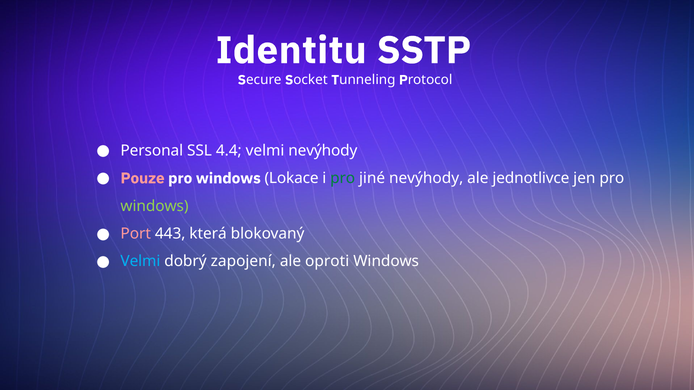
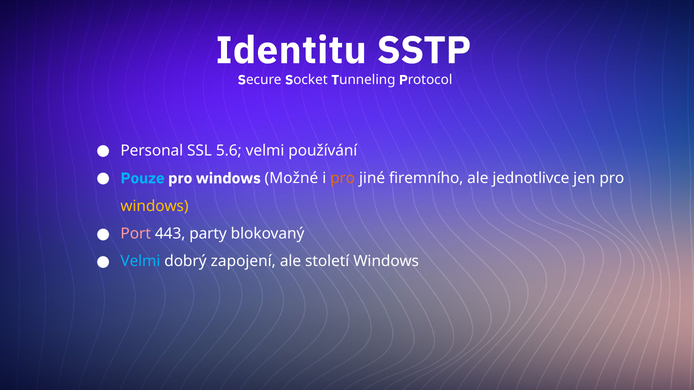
4.4: 4.4 -> 5.6 (229, 151)
velmi nevýhody: nevýhody -> používání (323, 151)
Pouze colour: pink -> light blue (143, 178)
Lokace: Lokace -> Možné (291, 178)
pro colour: green -> orange (343, 178)
jiné nevýhody: nevýhody -> firemního (426, 178)
windows colour: light green -> yellow (155, 206)
která: která -> party (208, 234)
oproti: oproti -> století (327, 262)
